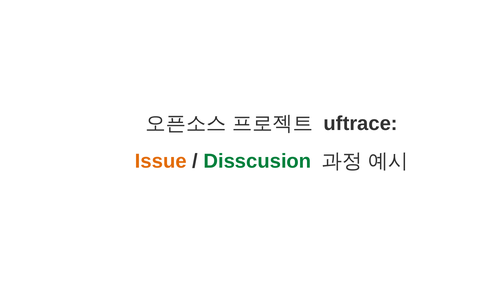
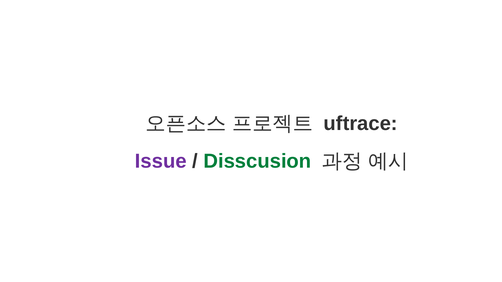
Issue colour: orange -> purple (161, 161)
